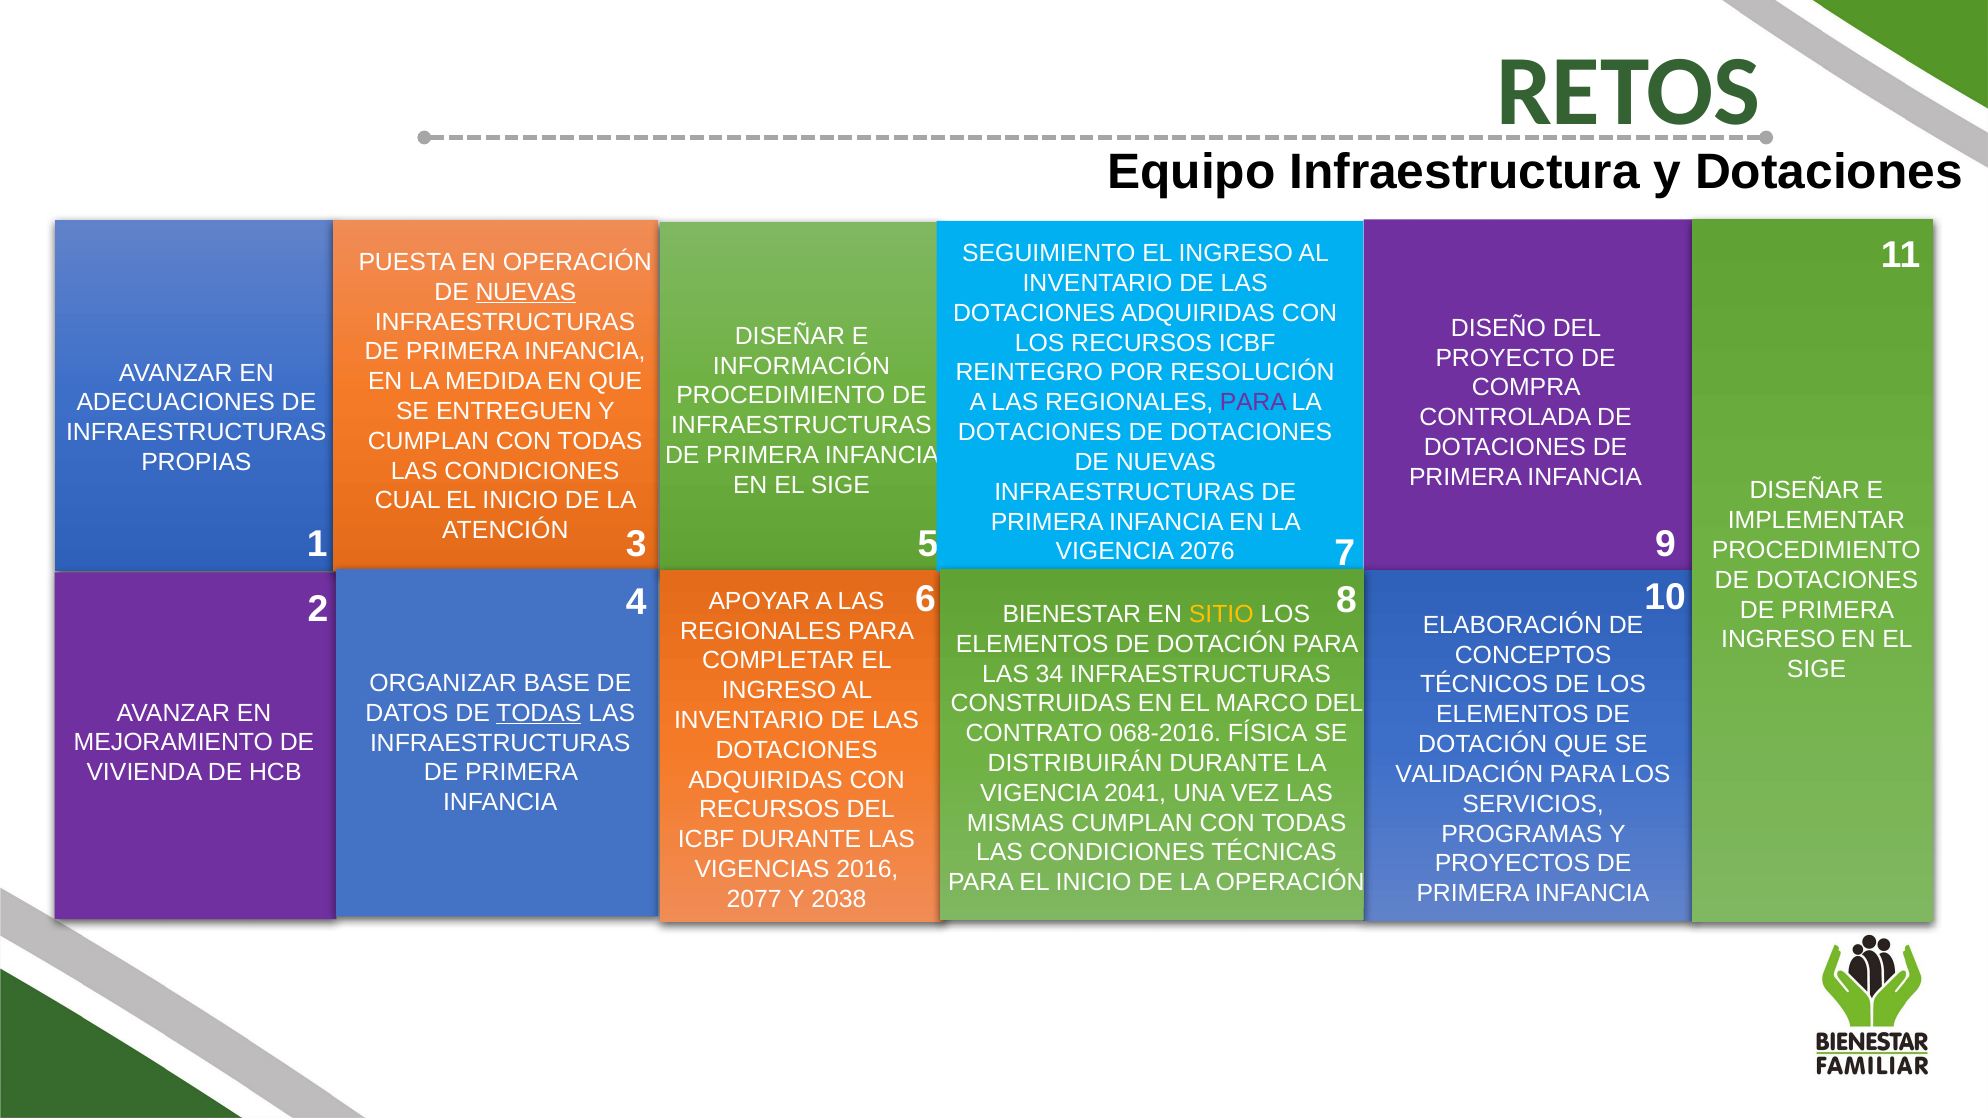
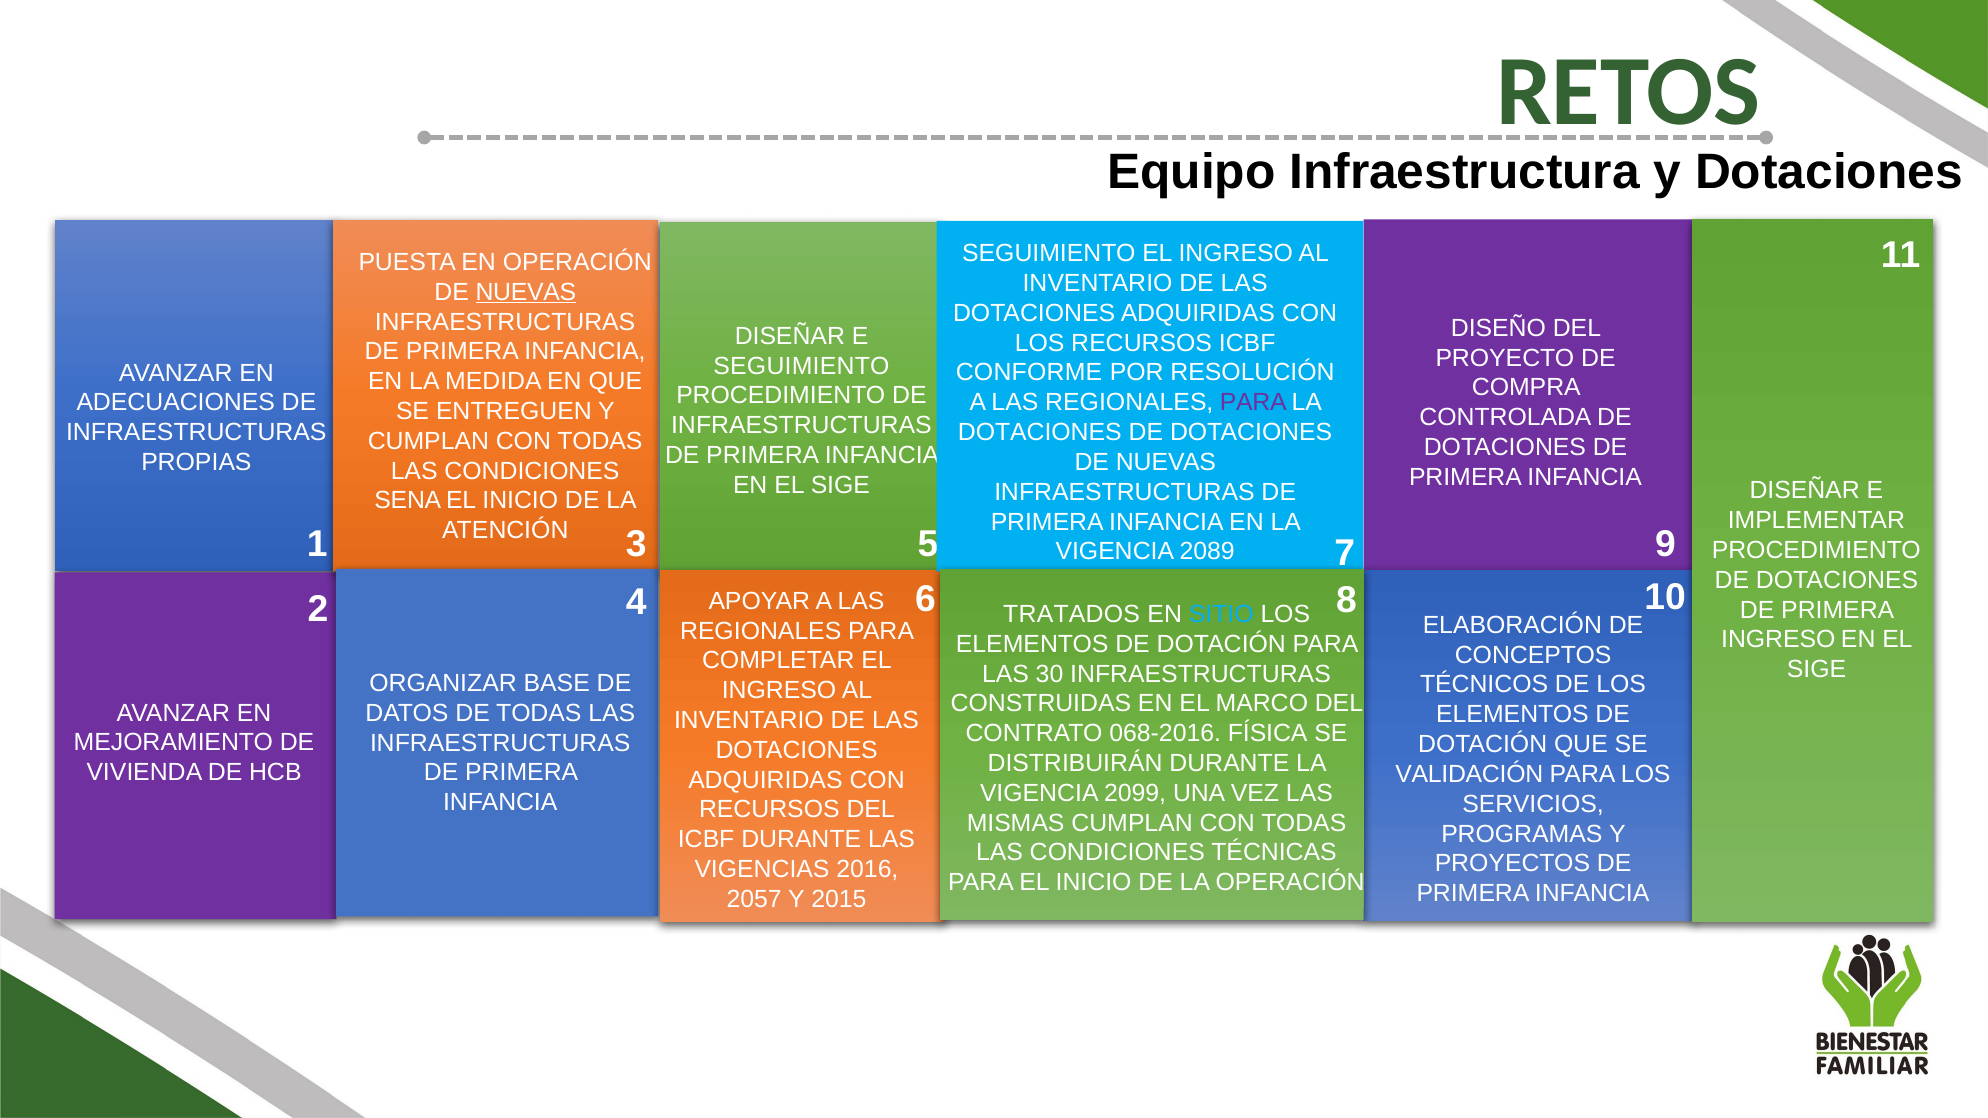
INFORMACIÓN: INFORMACIÓN -> SEGUIMIENTO (801, 366)
REINTEGRO: REINTEGRO -> CONFORME (1029, 373)
CUAL: CUAL -> SENA (408, 501)
2076: 2076 -> 2089 (1207, 552)
BIENESTAR: BIENESTAR -> TRATADOS (1072, 614)
SITIO colour: yellow -> light blue (1221, 614)
34: 34 -> 30 (1050, 674)
TODAS underline: present -> none (539, 713)
2041: 2041 -> 2099 (1135, 793)
2077: 2077 -> 2057 (754, 899)
2038: 2038 -> 2015 (839, 899)
